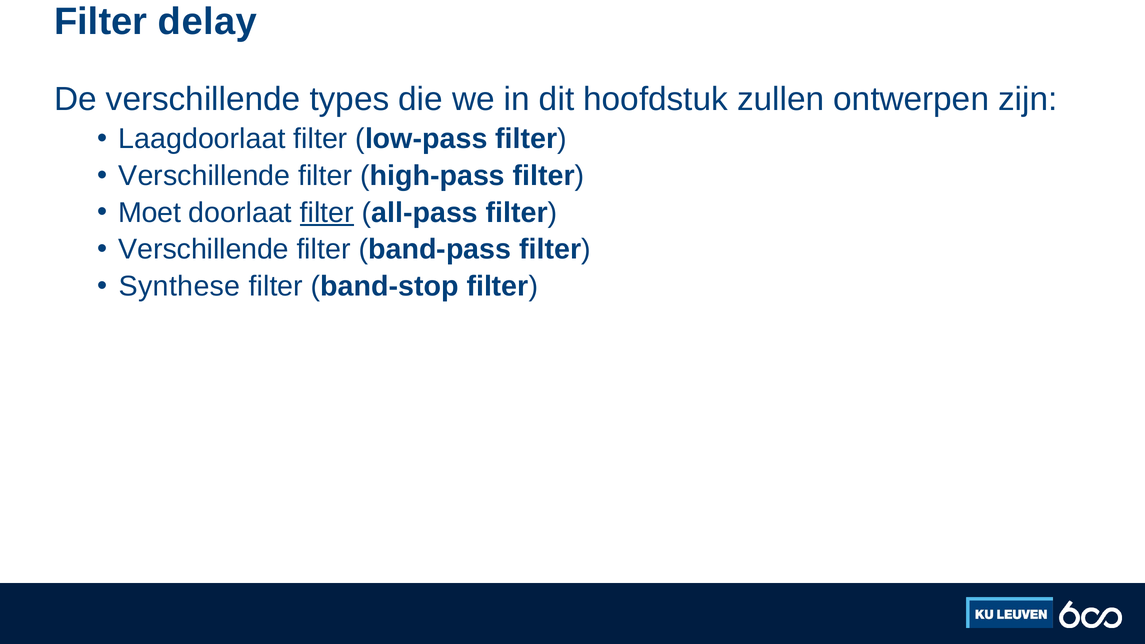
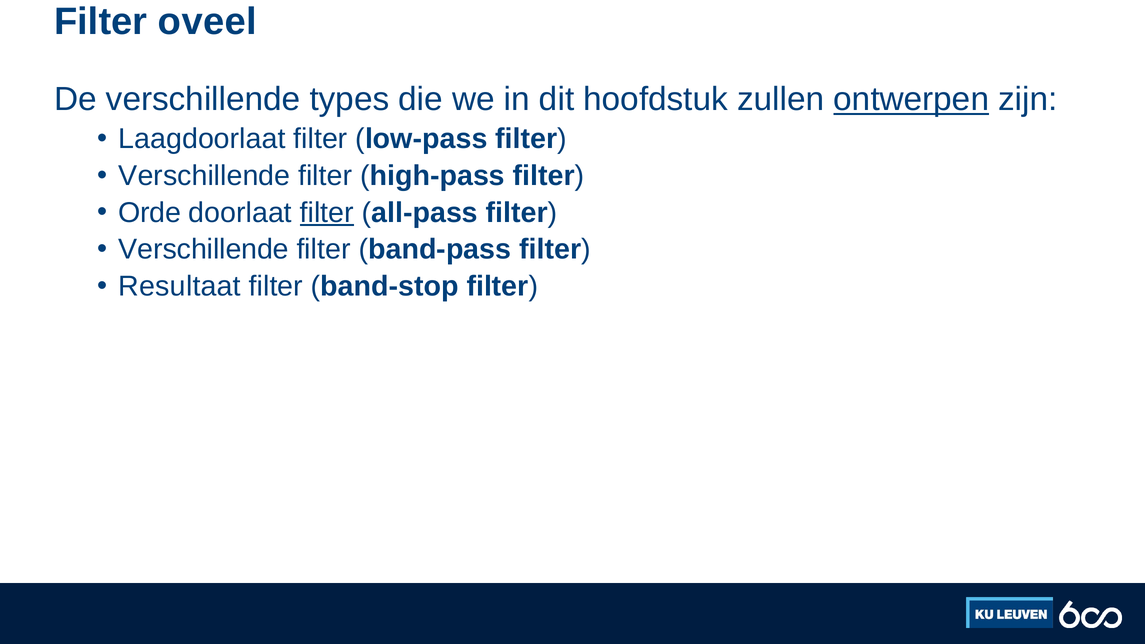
delay: delay -> oveel (207, 22)
ontwerpen underline: none -> present (911, 99)
Moet: Moet -> Orde (150, 213)
Synthese: Synthese -> Resultaat (180, 286)
